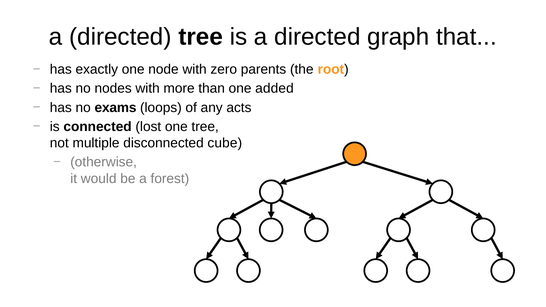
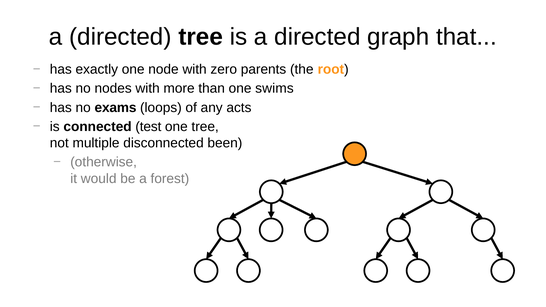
added: added -> swims (274, 89)
lost: lost -> test (148, 127)
cube: cube -> been (225, 143)
